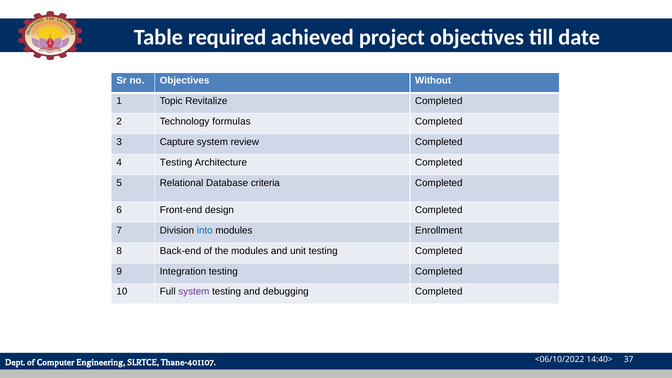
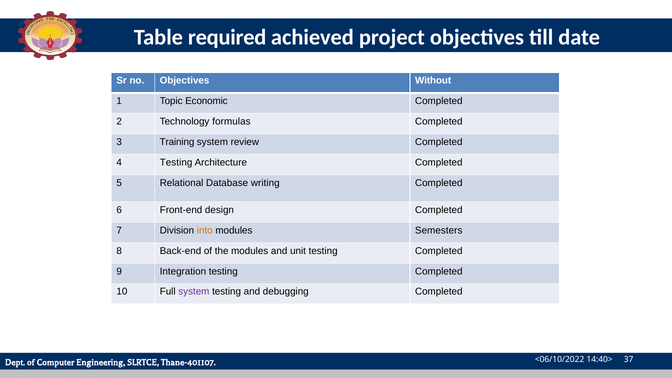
Revitalize: Revitalize -> Economic (206, 101)
Capture: Capture -> Training (177, 142)
criteria: criteria -> writing (265, 183)
into colour: blue -> orange (205, 230)
Enrollment: Enrollment -> Semesters (439, 230)
